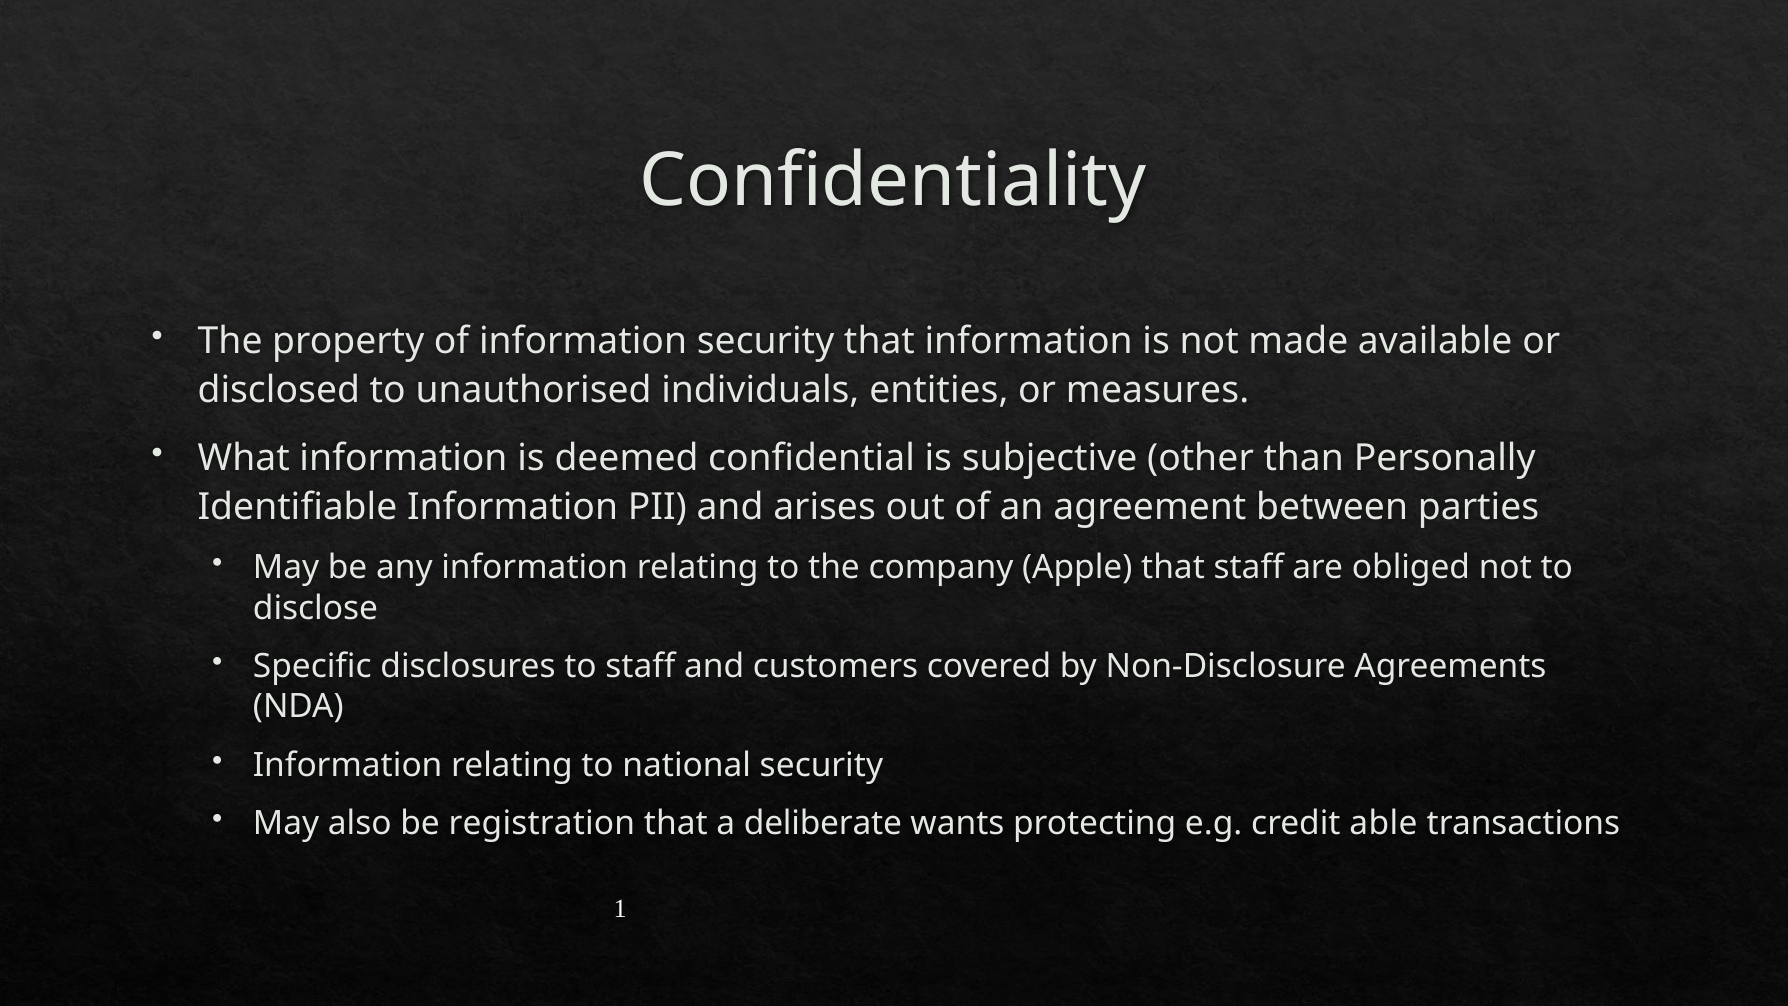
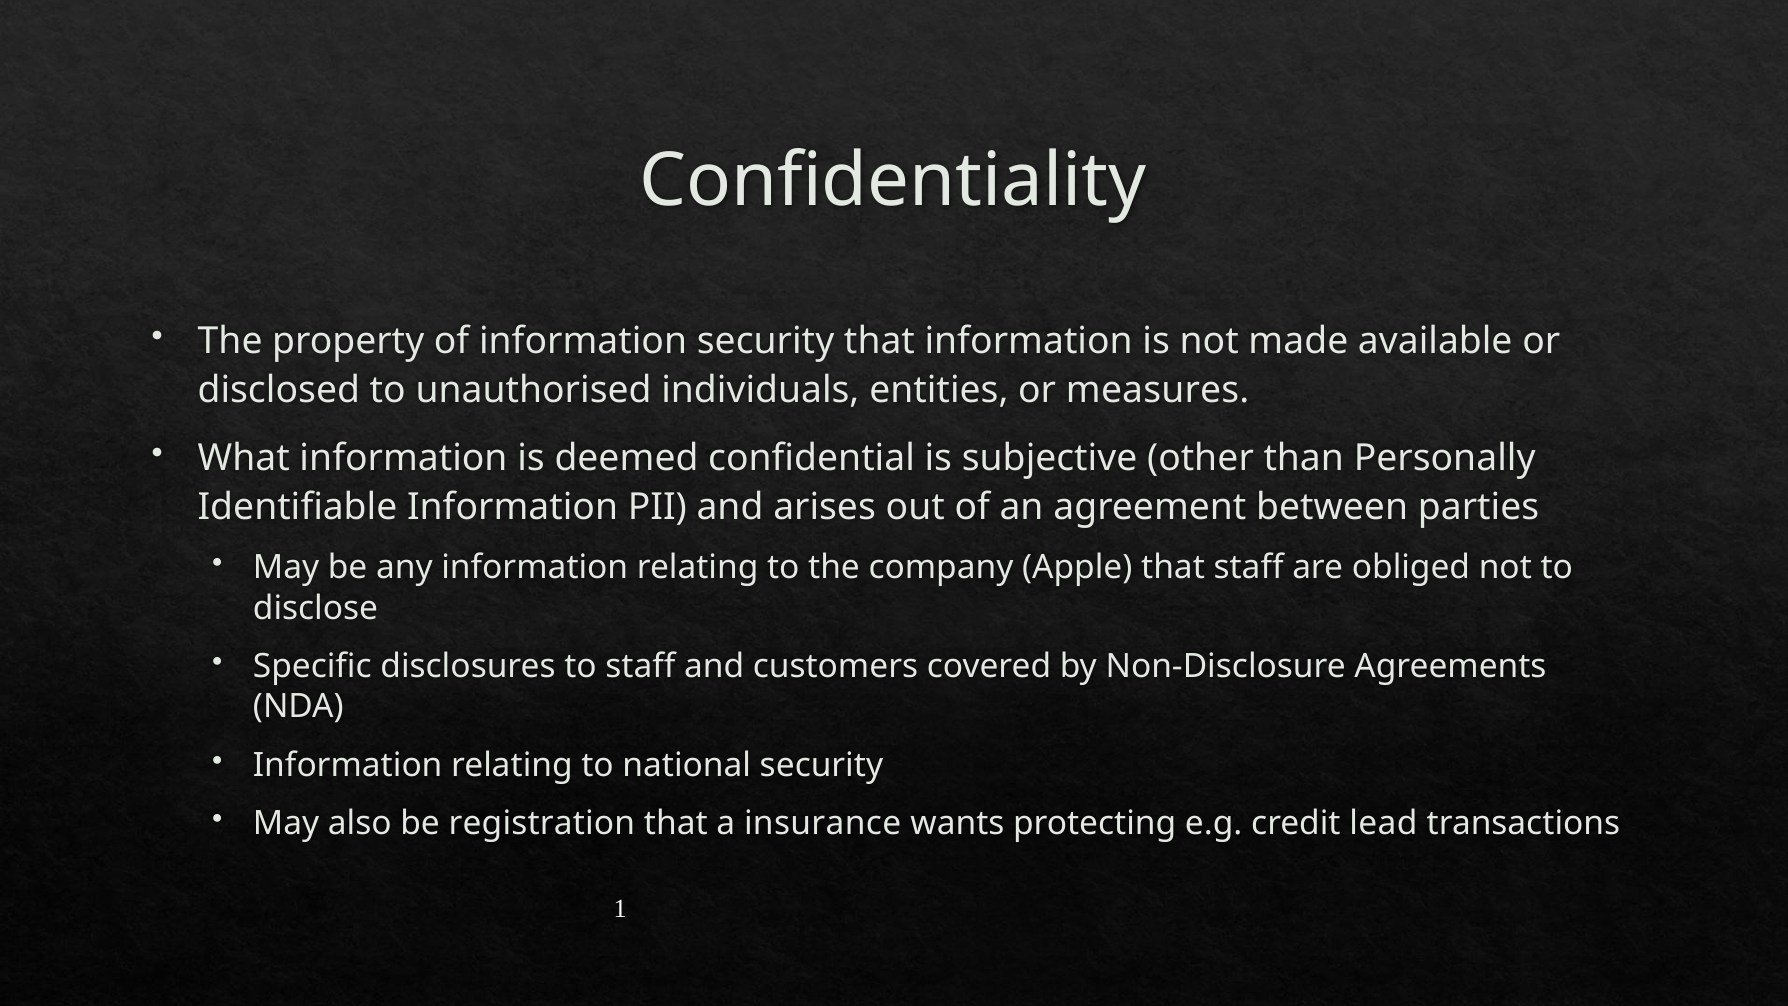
deliberate: deliberate -> insurance (823, 824)
able: able -> lead (1383, 824)
